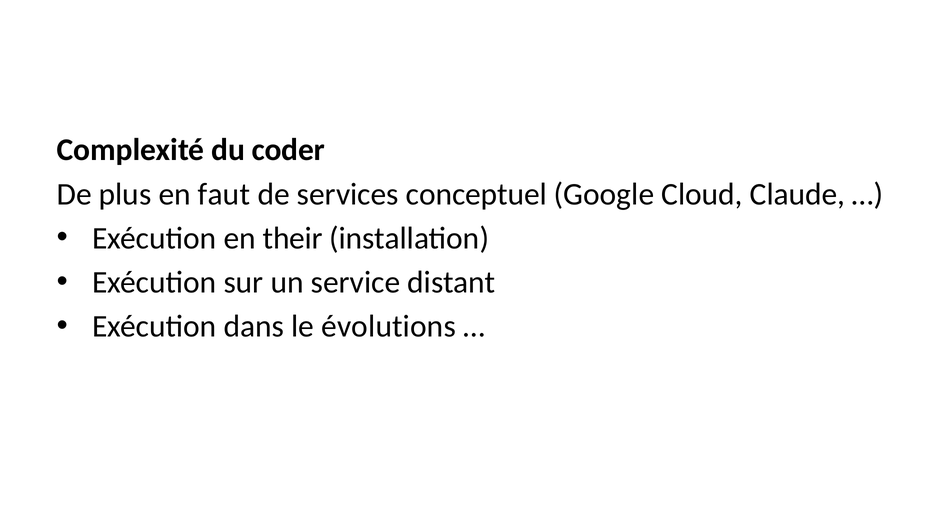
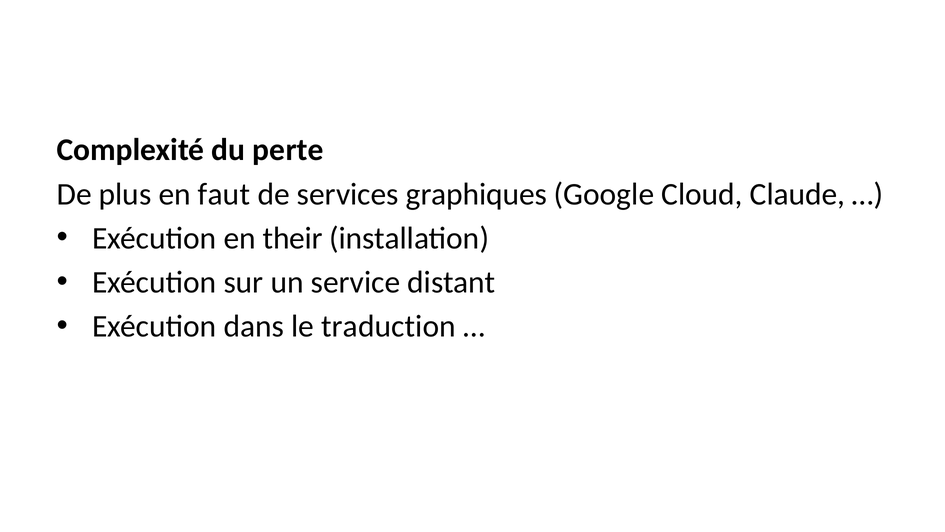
coder: coder -> perte (288, 150)
conceptuel: conceptuel -> graphiques (476, 194)
évolutions: évolutions -> traduction (389, 326)
